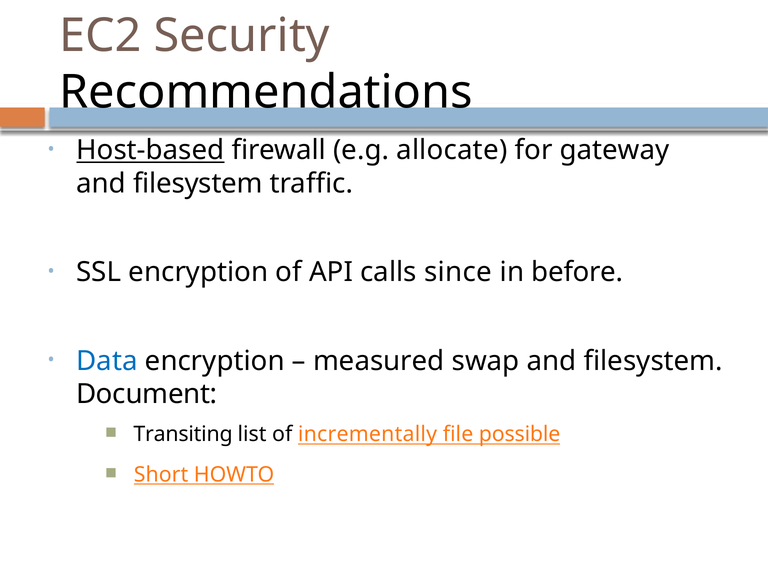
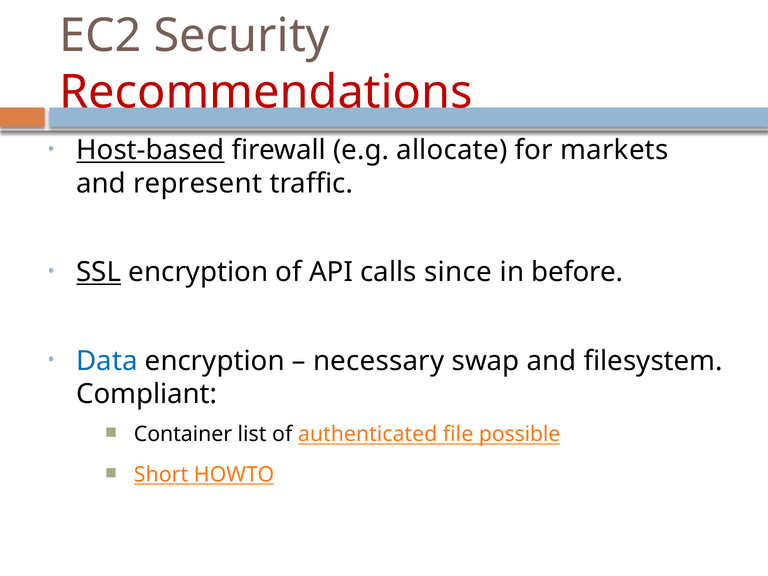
Recommendations colour: black -> red (266, 92)
gateway: gateway -> markets (614, 150)
filesystem: filesystem -> represent (198, 184)
SSL underline: none -> present (99, 272)
measured: measured -> necessary (379, 361)
Document: Document -> Compliant (147, 394)
Transiting: Transiting -> Container (183, 434)
incrementally: incrementally -> authenticated (368, 434)
